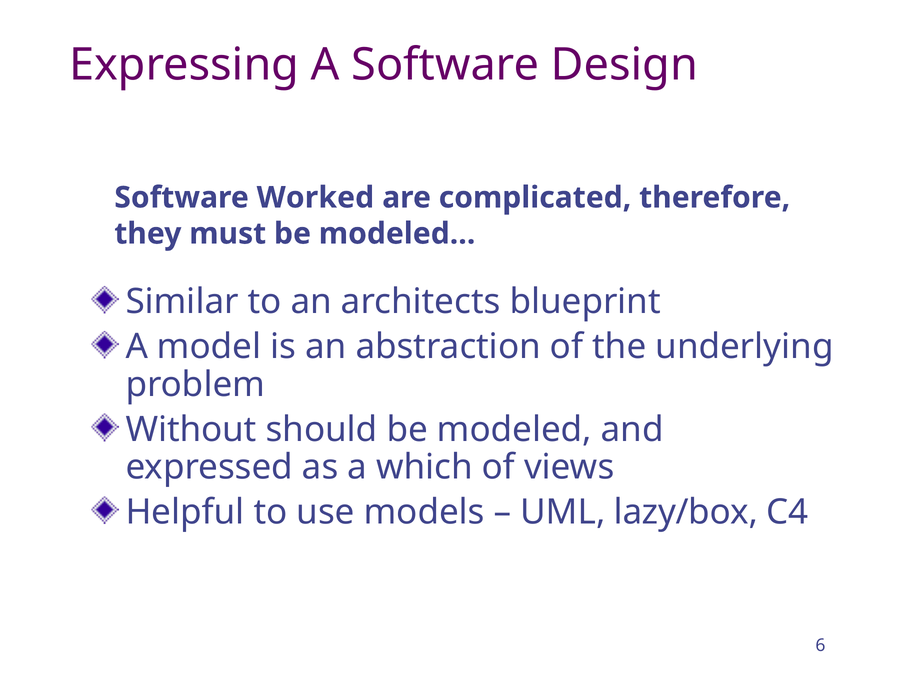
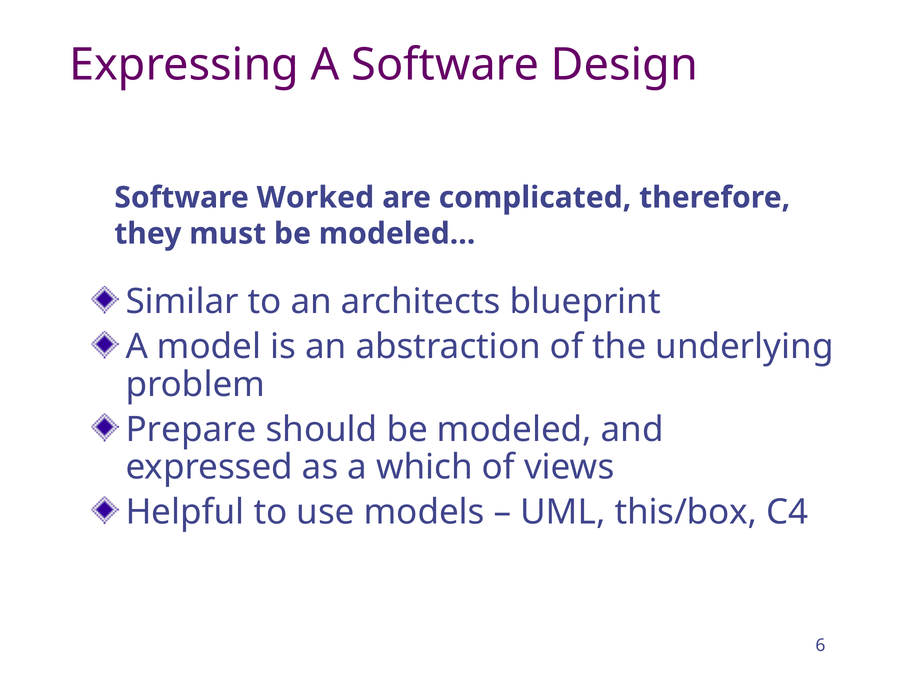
Without: Without -> Prepare (191, 429)
lazy/box: lazy/box -> this/box (686, 512)
